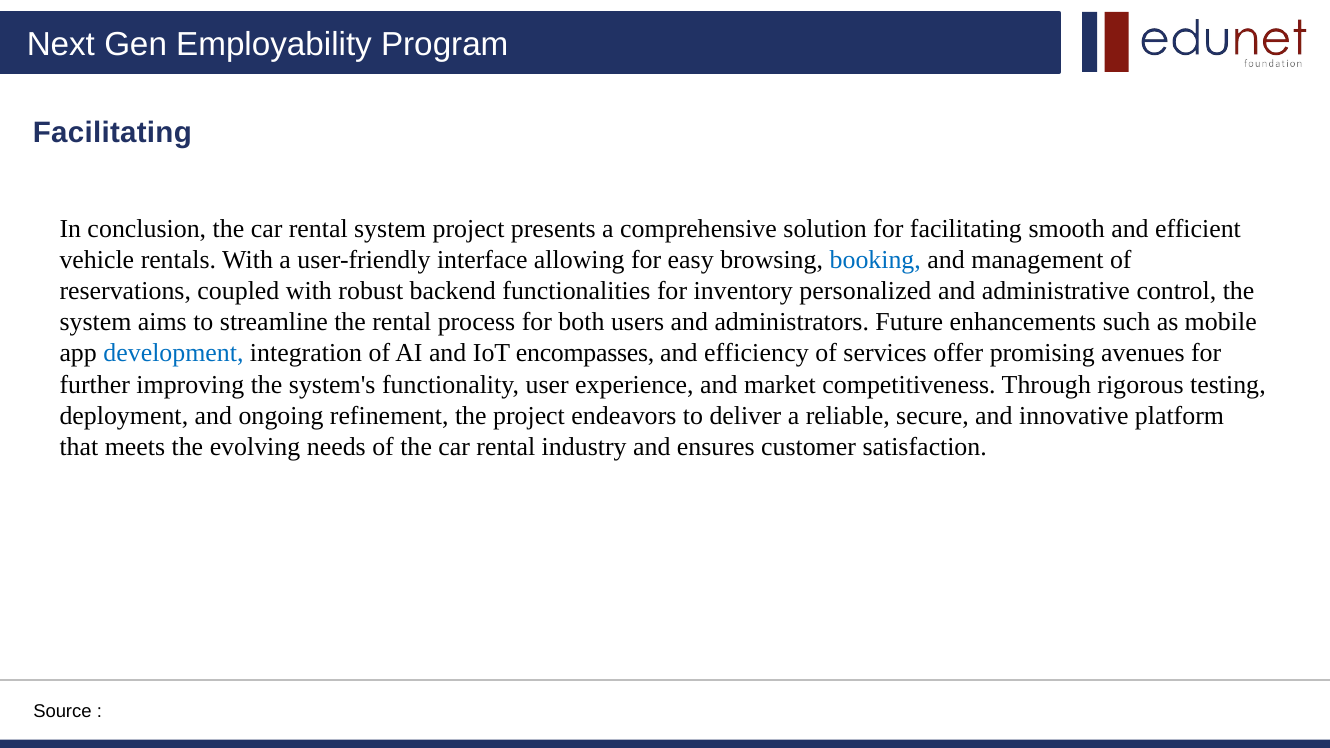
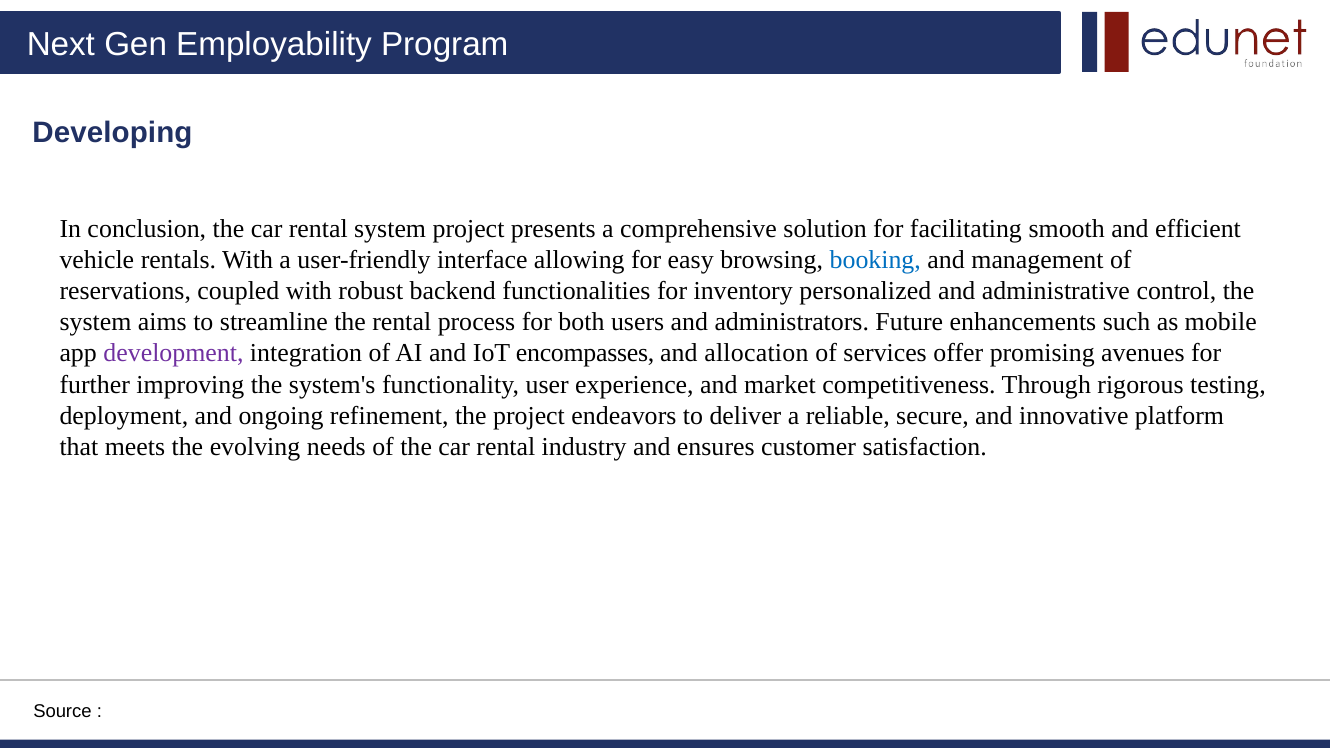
Facilitating: Facilitating -> Developing (112, 132)
development colour: blue -> purple (173, 353)
efficiency: efficiency -> allocation (756, 353)
